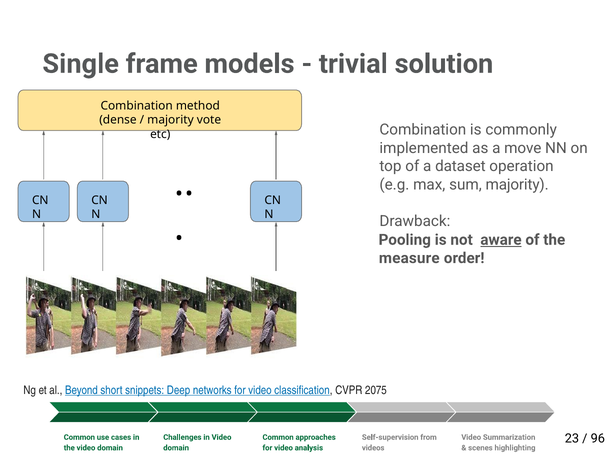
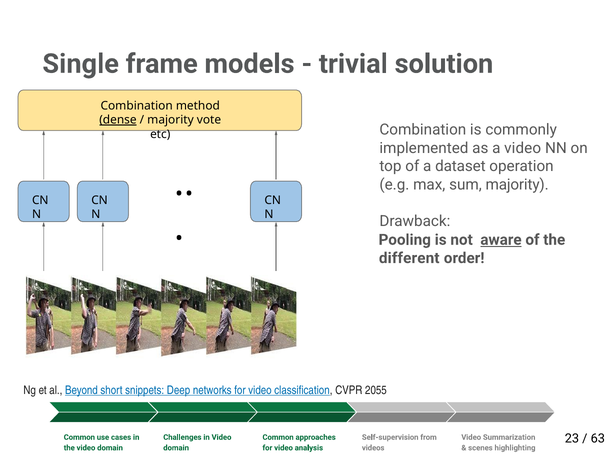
dense underline: none -> present (118, 120)
a move: move -> video (523, 148)
measure: measure -> different (409, 258)
2075: 2075 -> 2055 (376, 391)
96: 96 -> 63 (598, 439)
